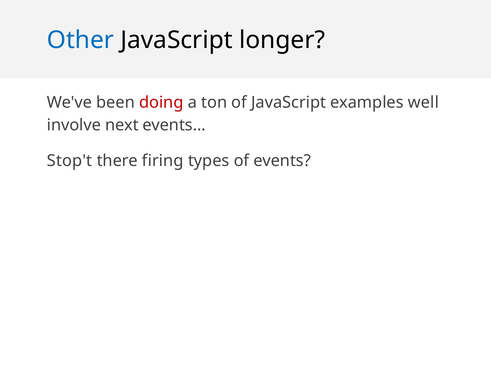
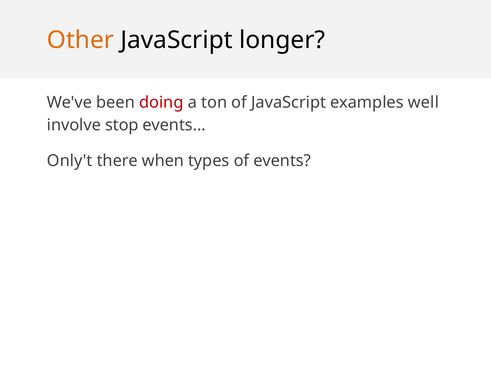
Other colour: blue -> orange (80, 40)
next: next -> stop (122, 125)
Stop't: Stop't -> Only't (70, 161)
firing: firing -> when (163, 161)
